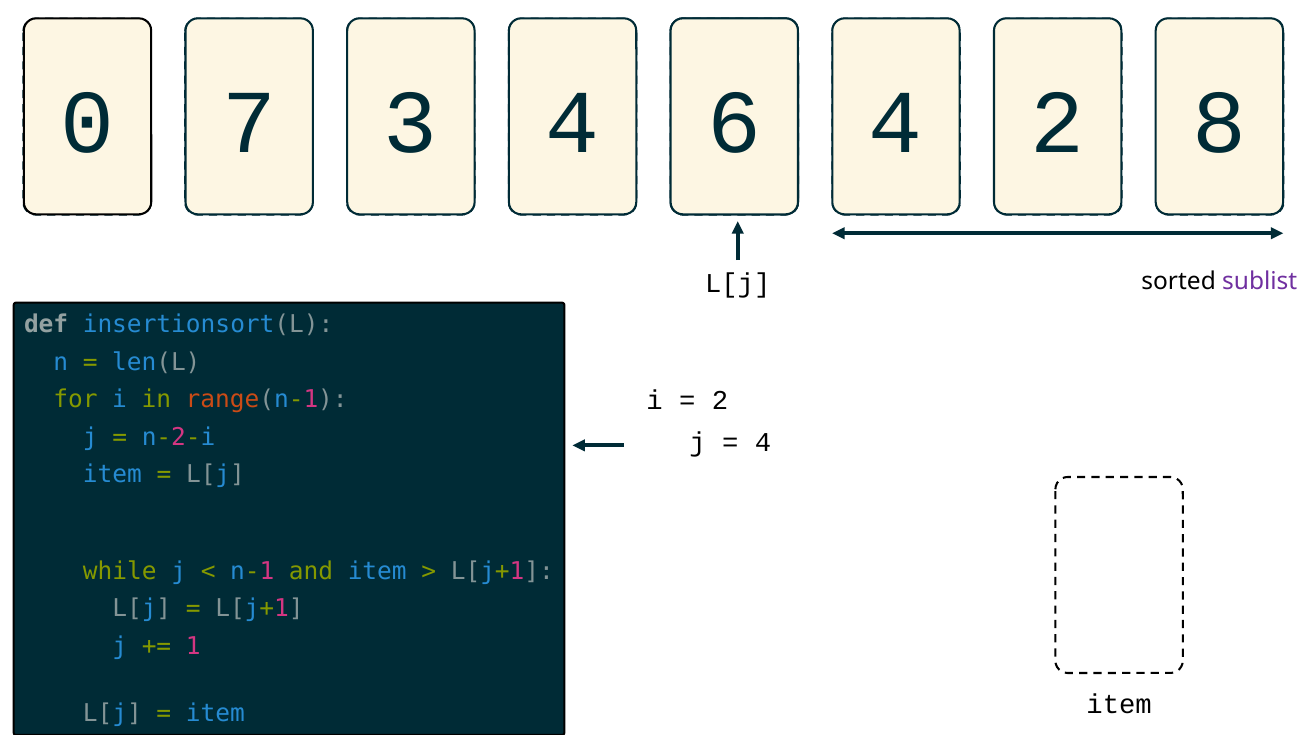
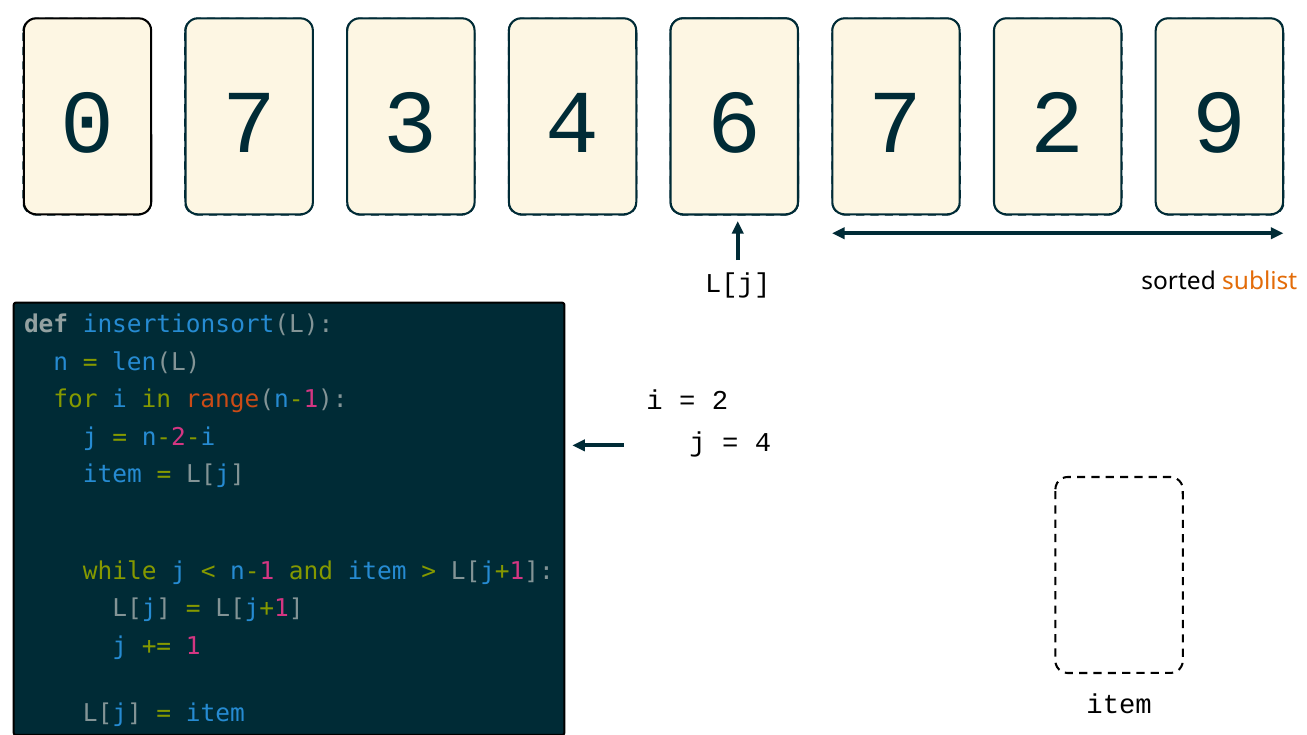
4: 4 -> 7 (896, 123)
8: 8 -> 9 (1219, 123)
sublist colour: purple -> orange (1260, 281)
